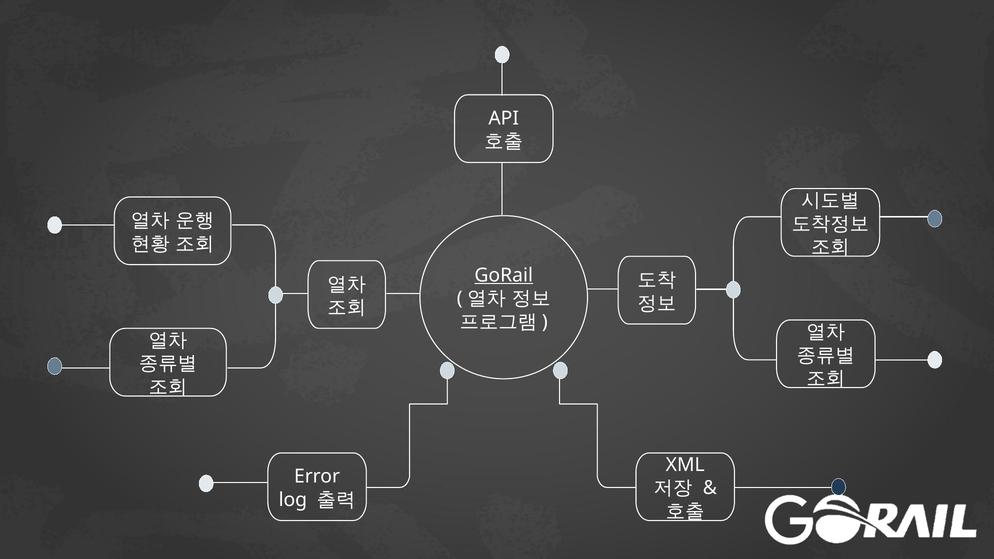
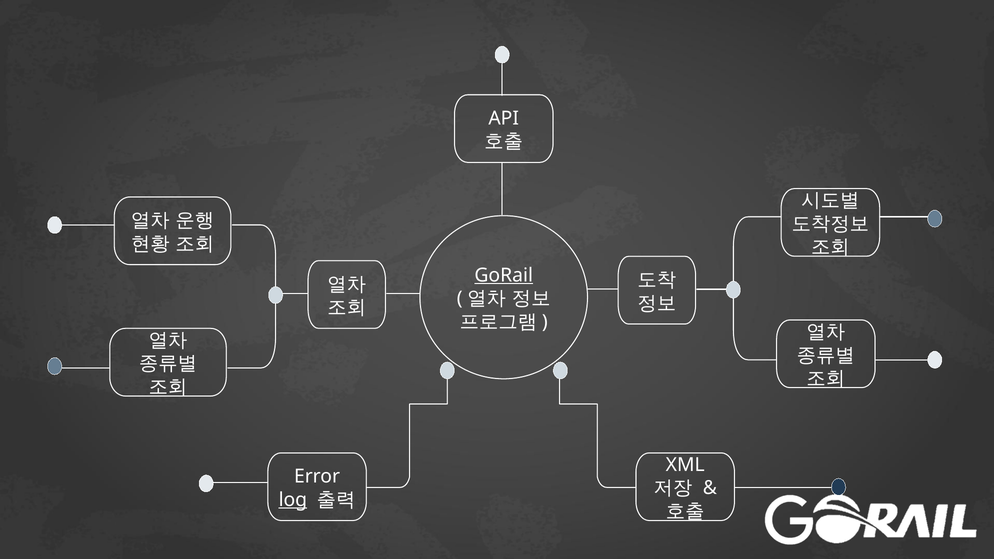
log underline: none -> present (293, 500)
